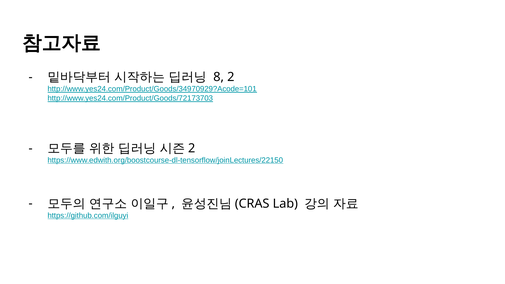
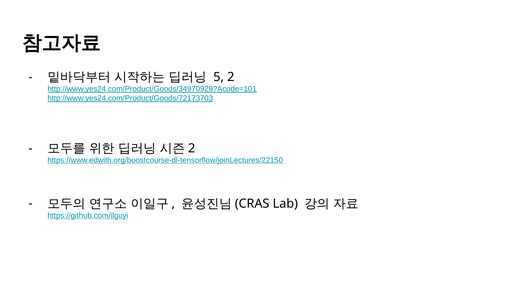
8: 8 -> 5 (219, 77)
